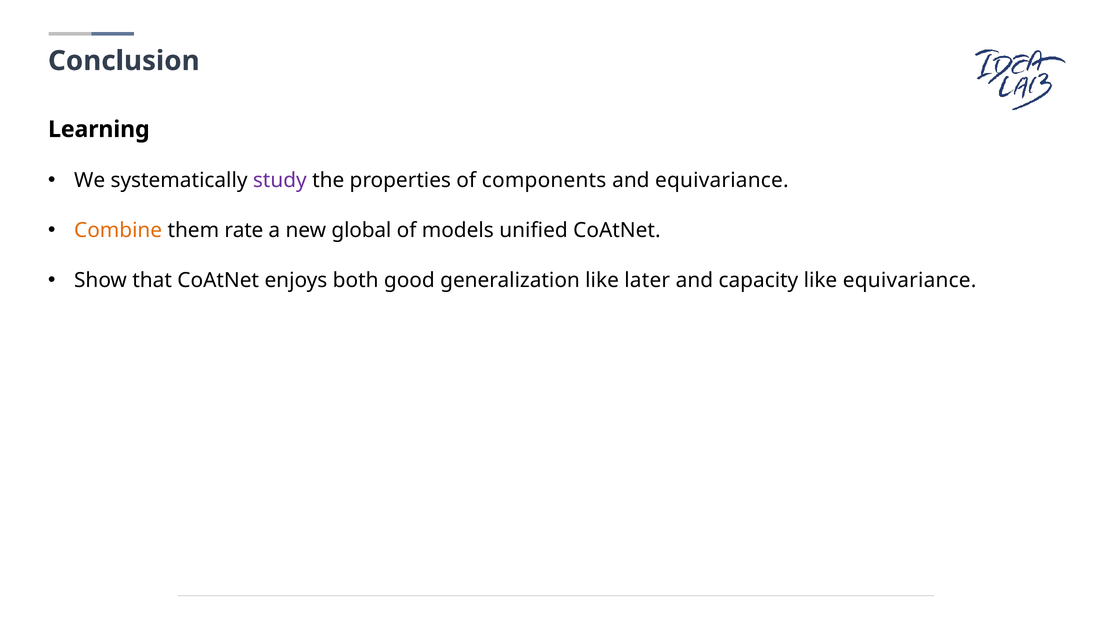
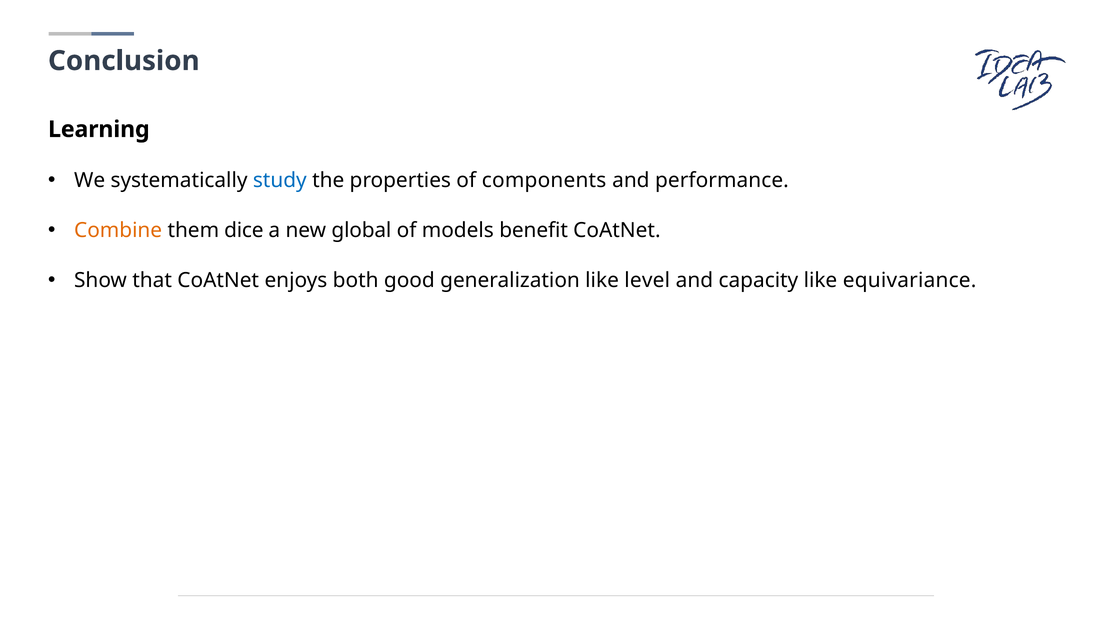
study colour: purple -> blue (280, 181)
and equivariance: equivariance -> performance (722, 181)
rate: rate -> dice (244, 231)
unified: unified -> benefit (534, 231)
later: later -> level (647, 281)
